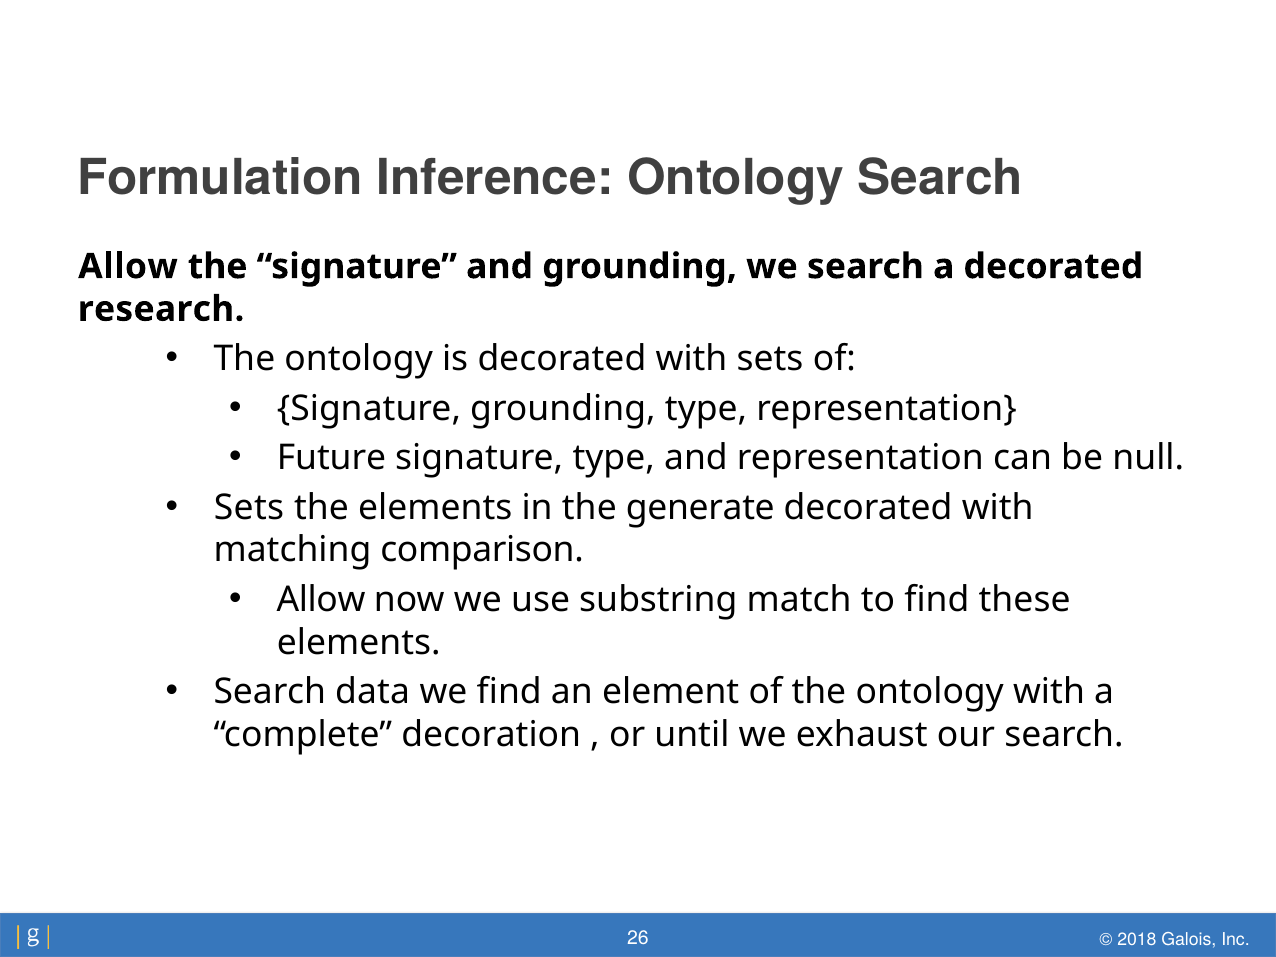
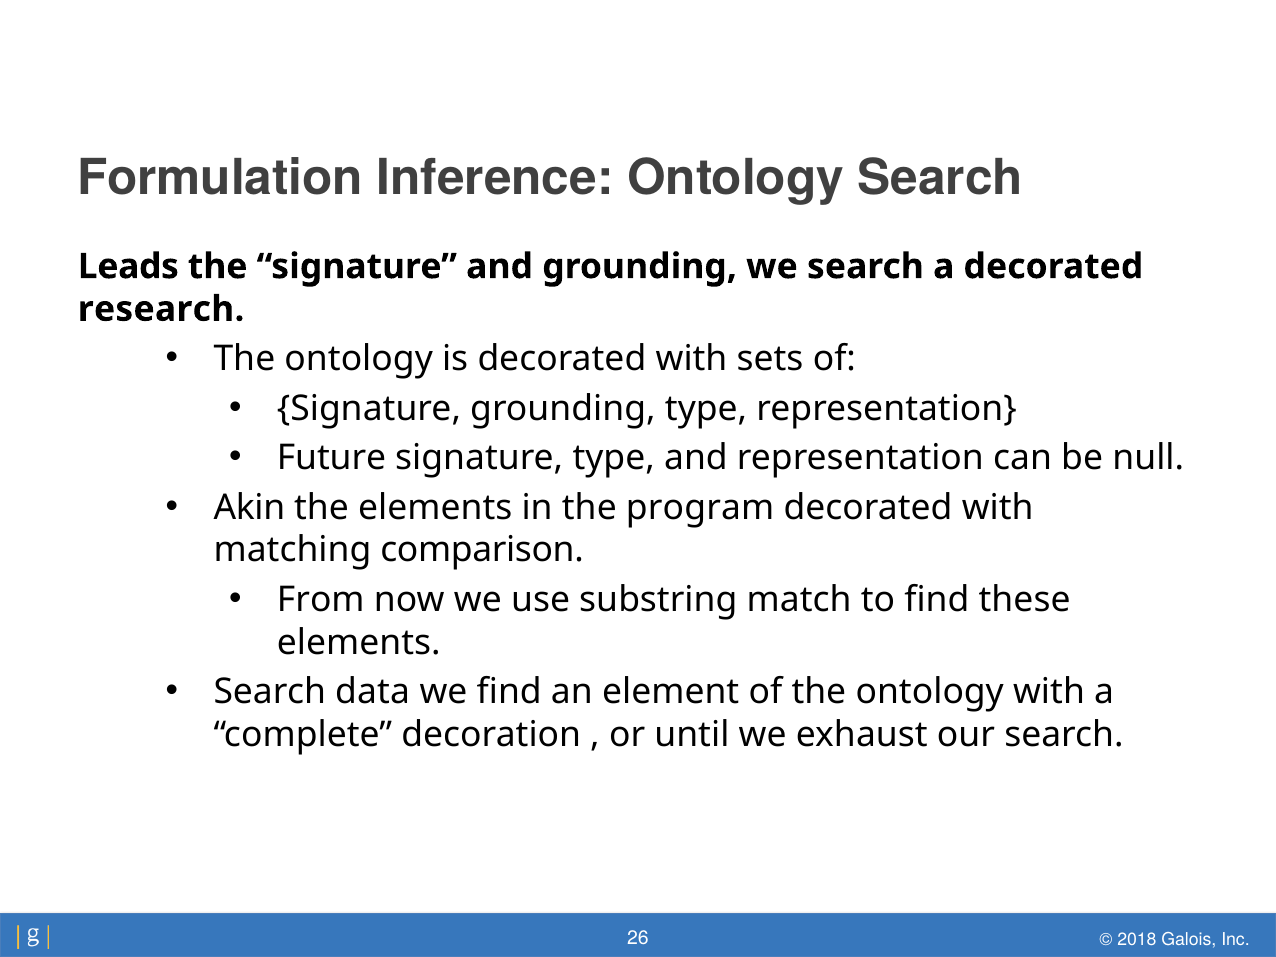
Allow: Allow -> Leads (128, 267)
Sets: Sets -> Akin (249, 508)
generate: generate -> program (700, 508)
Allow: Allow -> From (321, 600)
